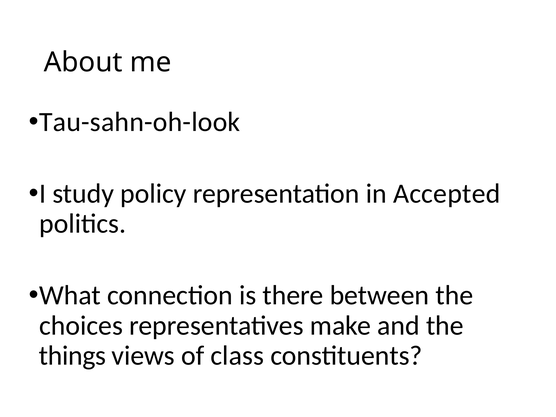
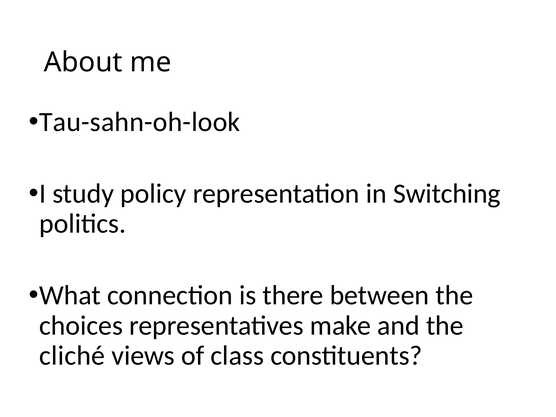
Accepted: Accepted -> Switching (447, 194)
things: things -> cliché (72, 356)
